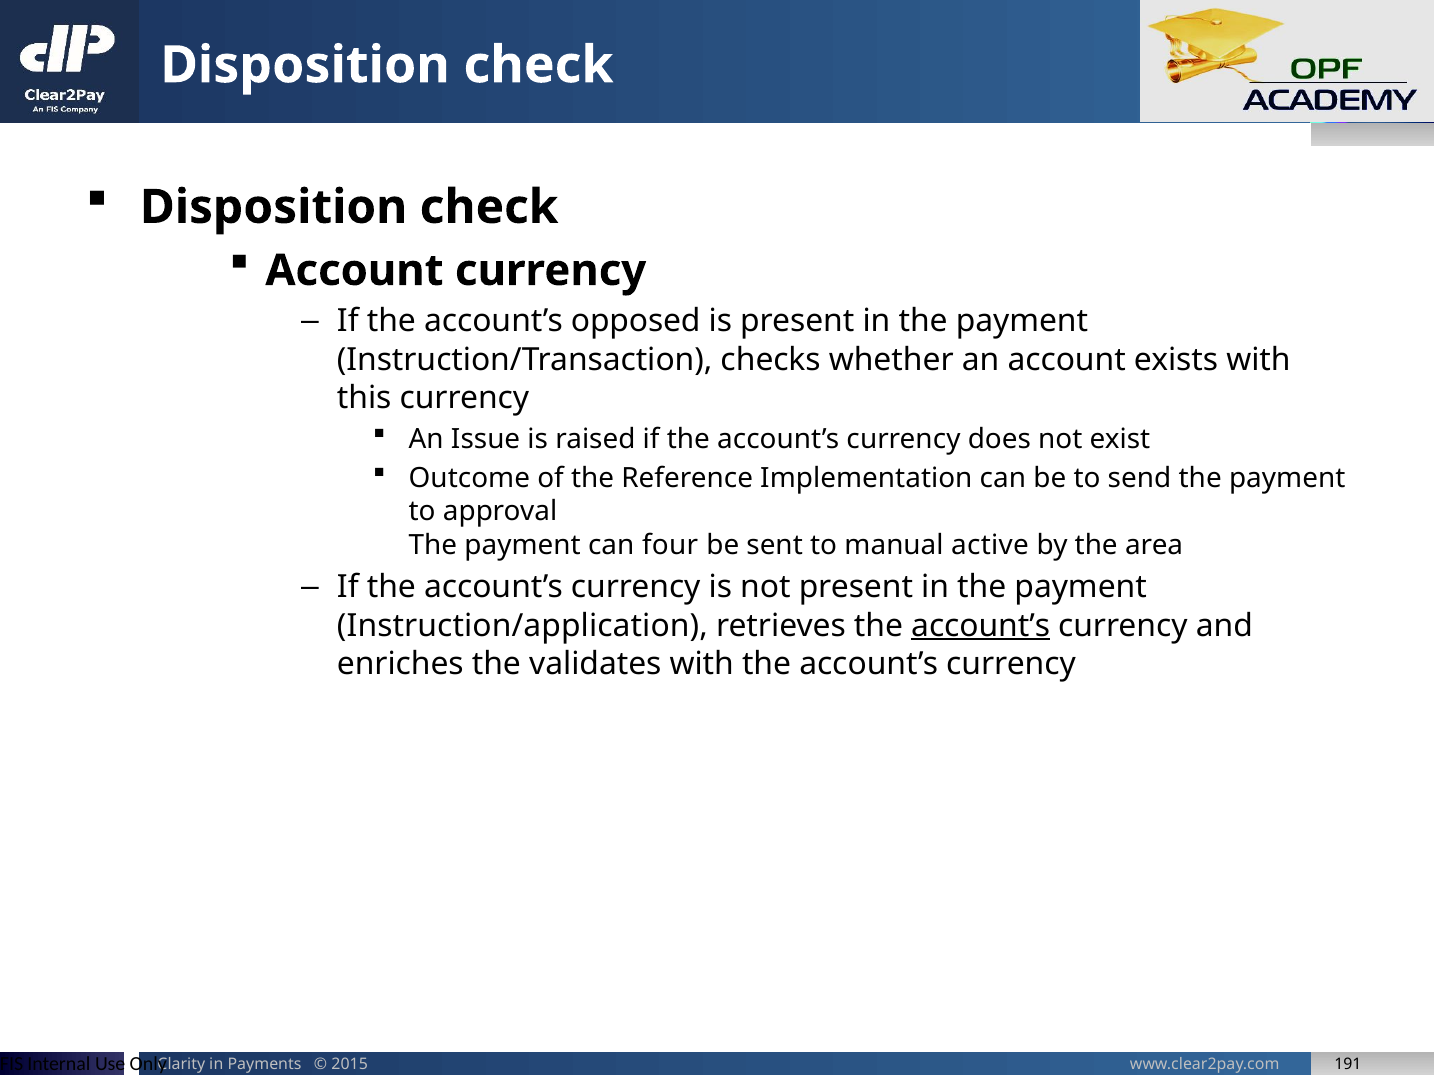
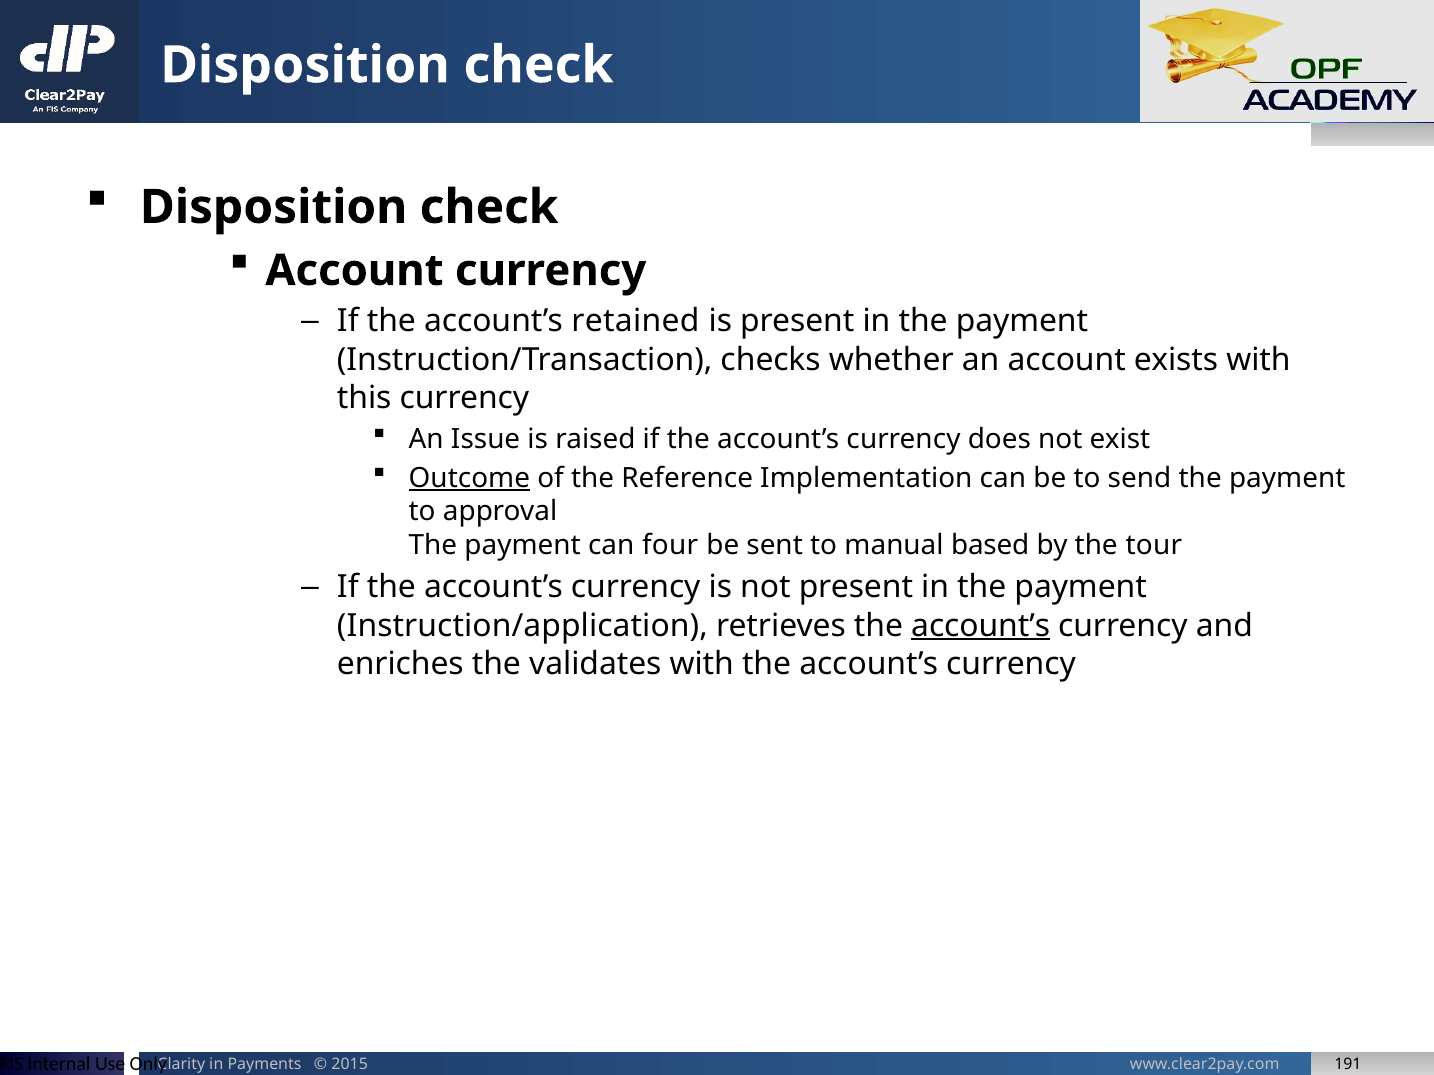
opposed: opposed -> retained (635, 322)
Outcome underline: none -> present (469, 478)
active: active -> based (990, 545)
area: area -> tour (1154, 545)
